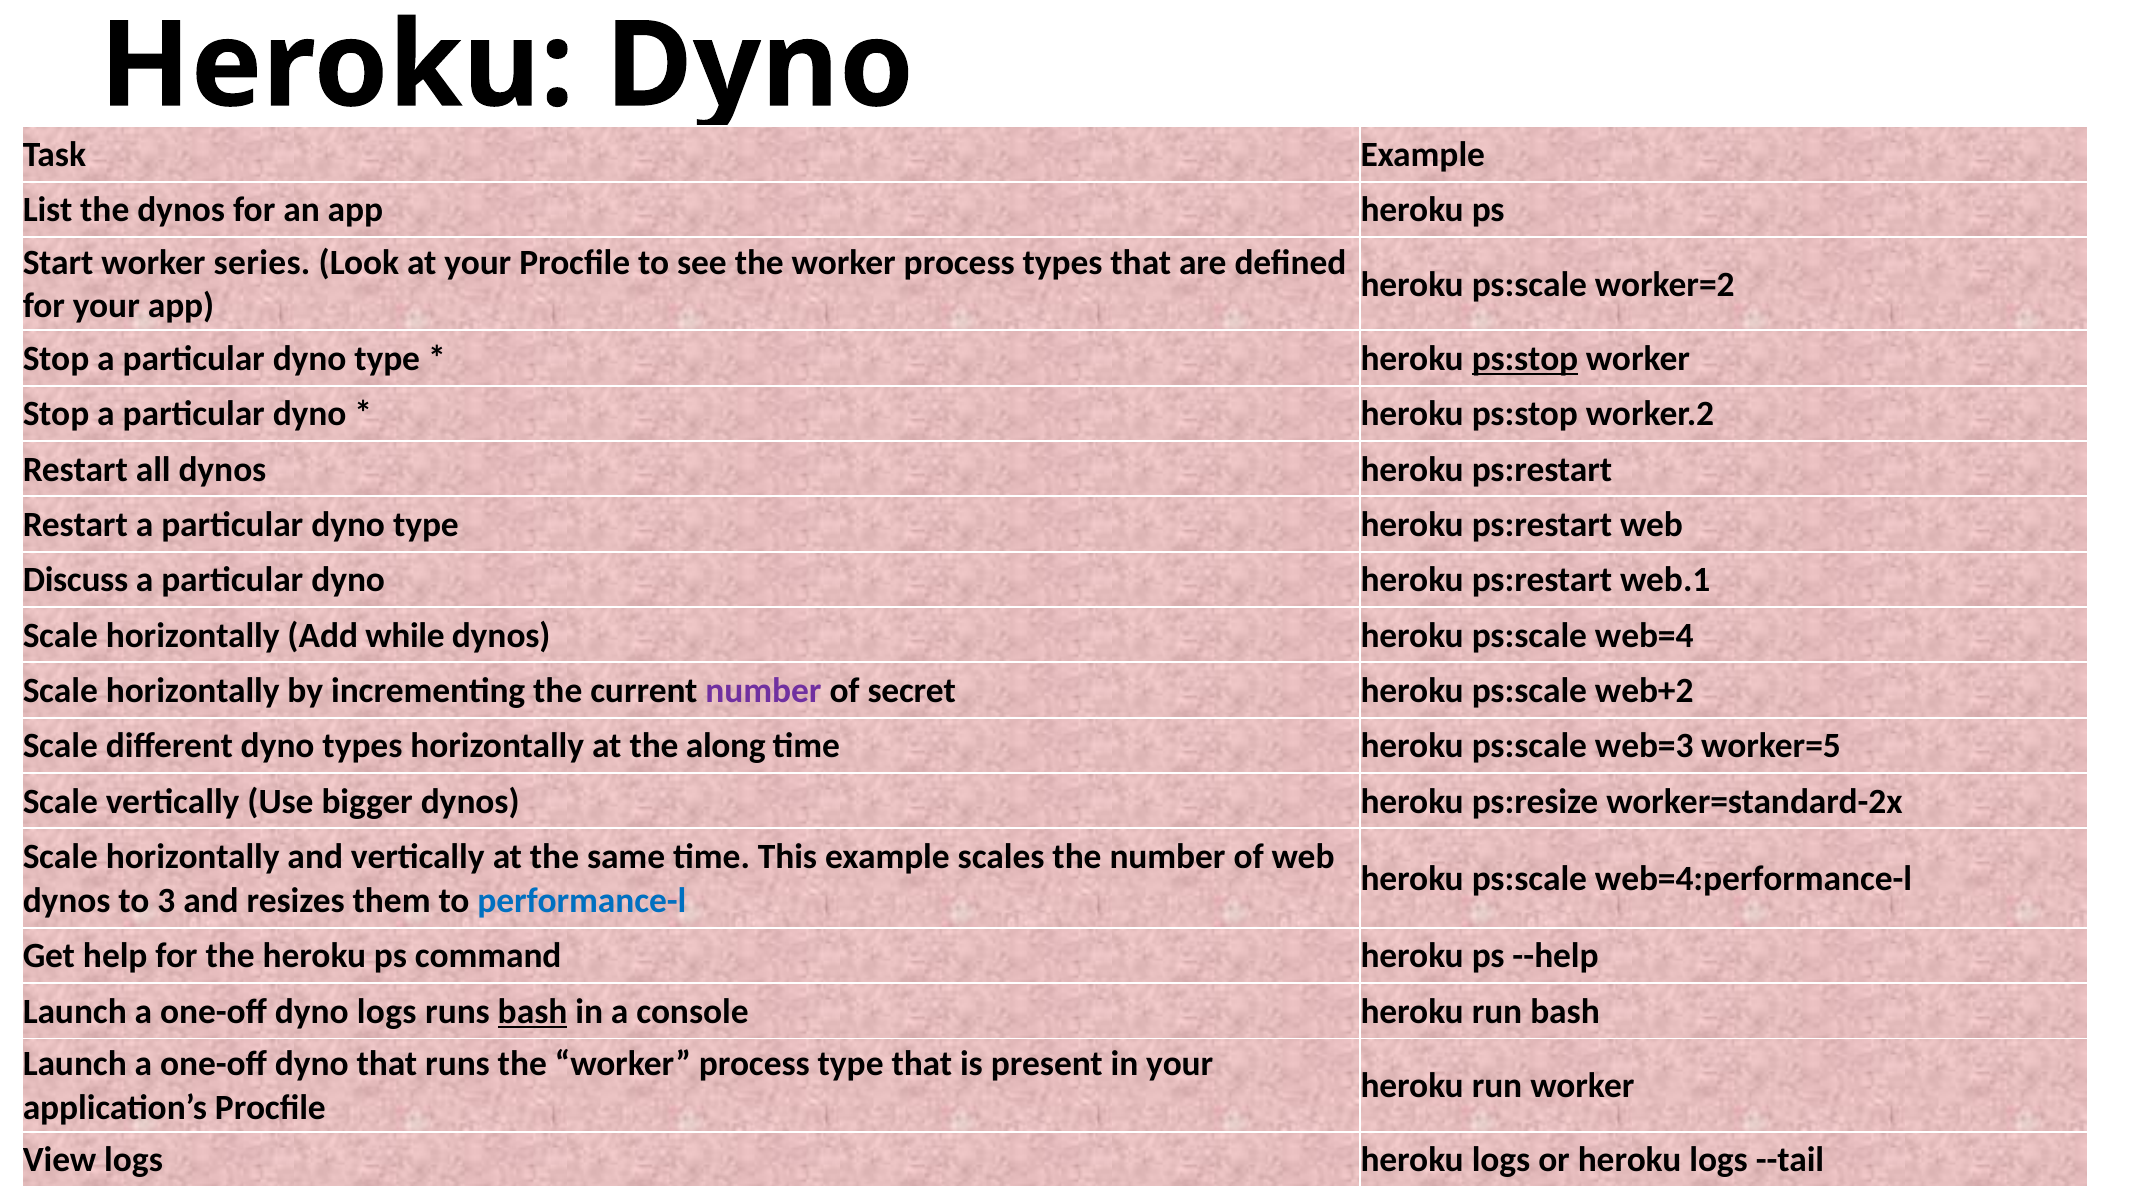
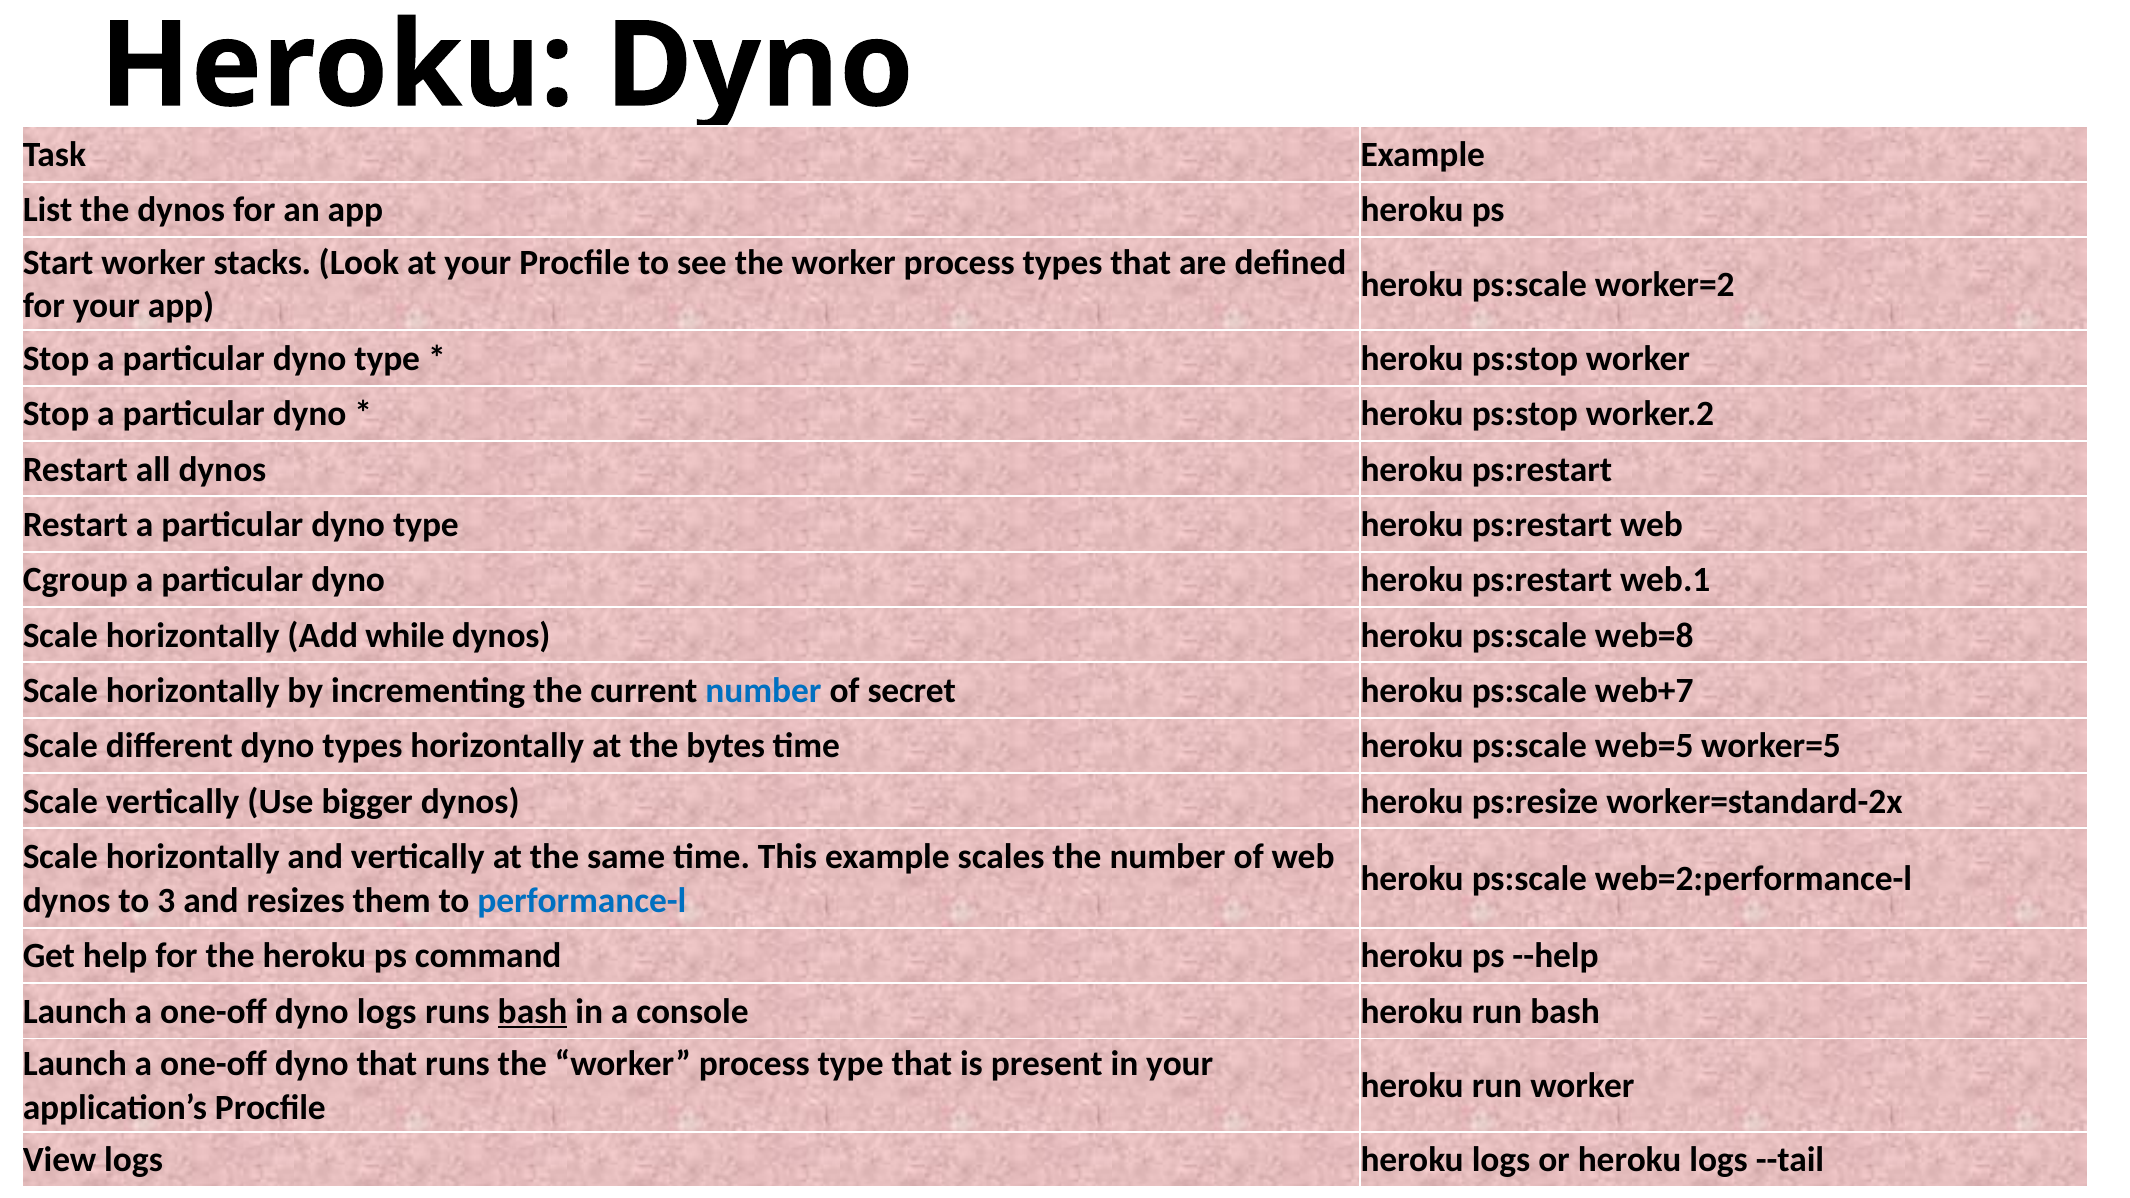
series: series -> stacks (262, 263)
ps:stop underline: present -> none (1525, 359)
Discuss: Discuss -> Cgroup (75, 580)
web=4: web=4 -> web=8 (1644, 635)
number colour: purple -> blue (763, 691)
web+2: web+2 -> web+7 (1644, 691)
along: along -> bytes (726, 746)
web=3: web=3 -> web=5 (1644, 746)
web=4:performance-l: web=4:performance-l -> web=2:performance-l (1753, 879)
